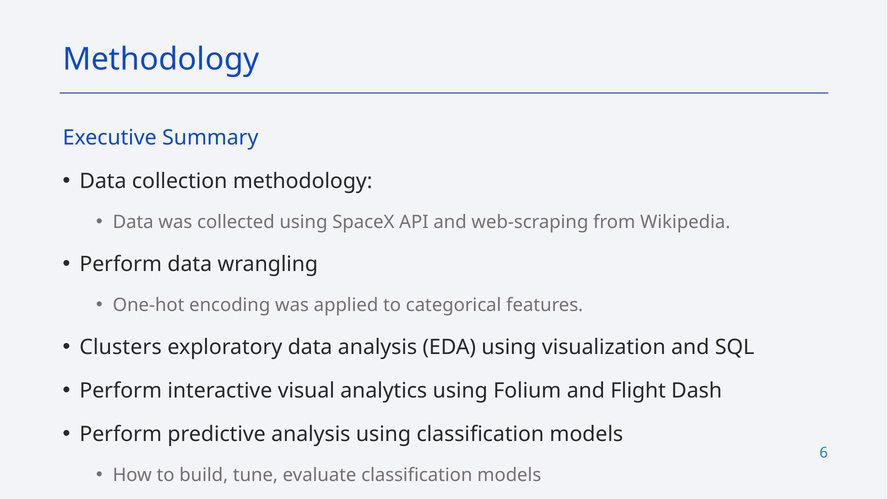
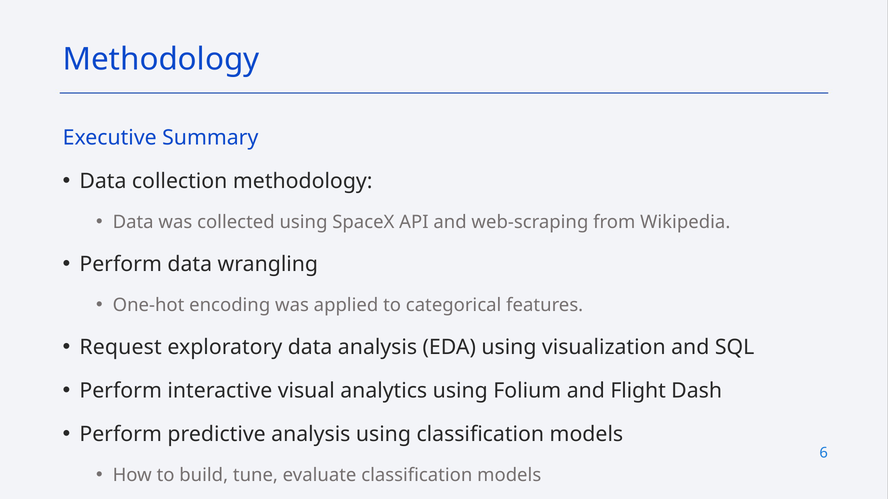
Clusters: Clusters -> Request (121, 348)
